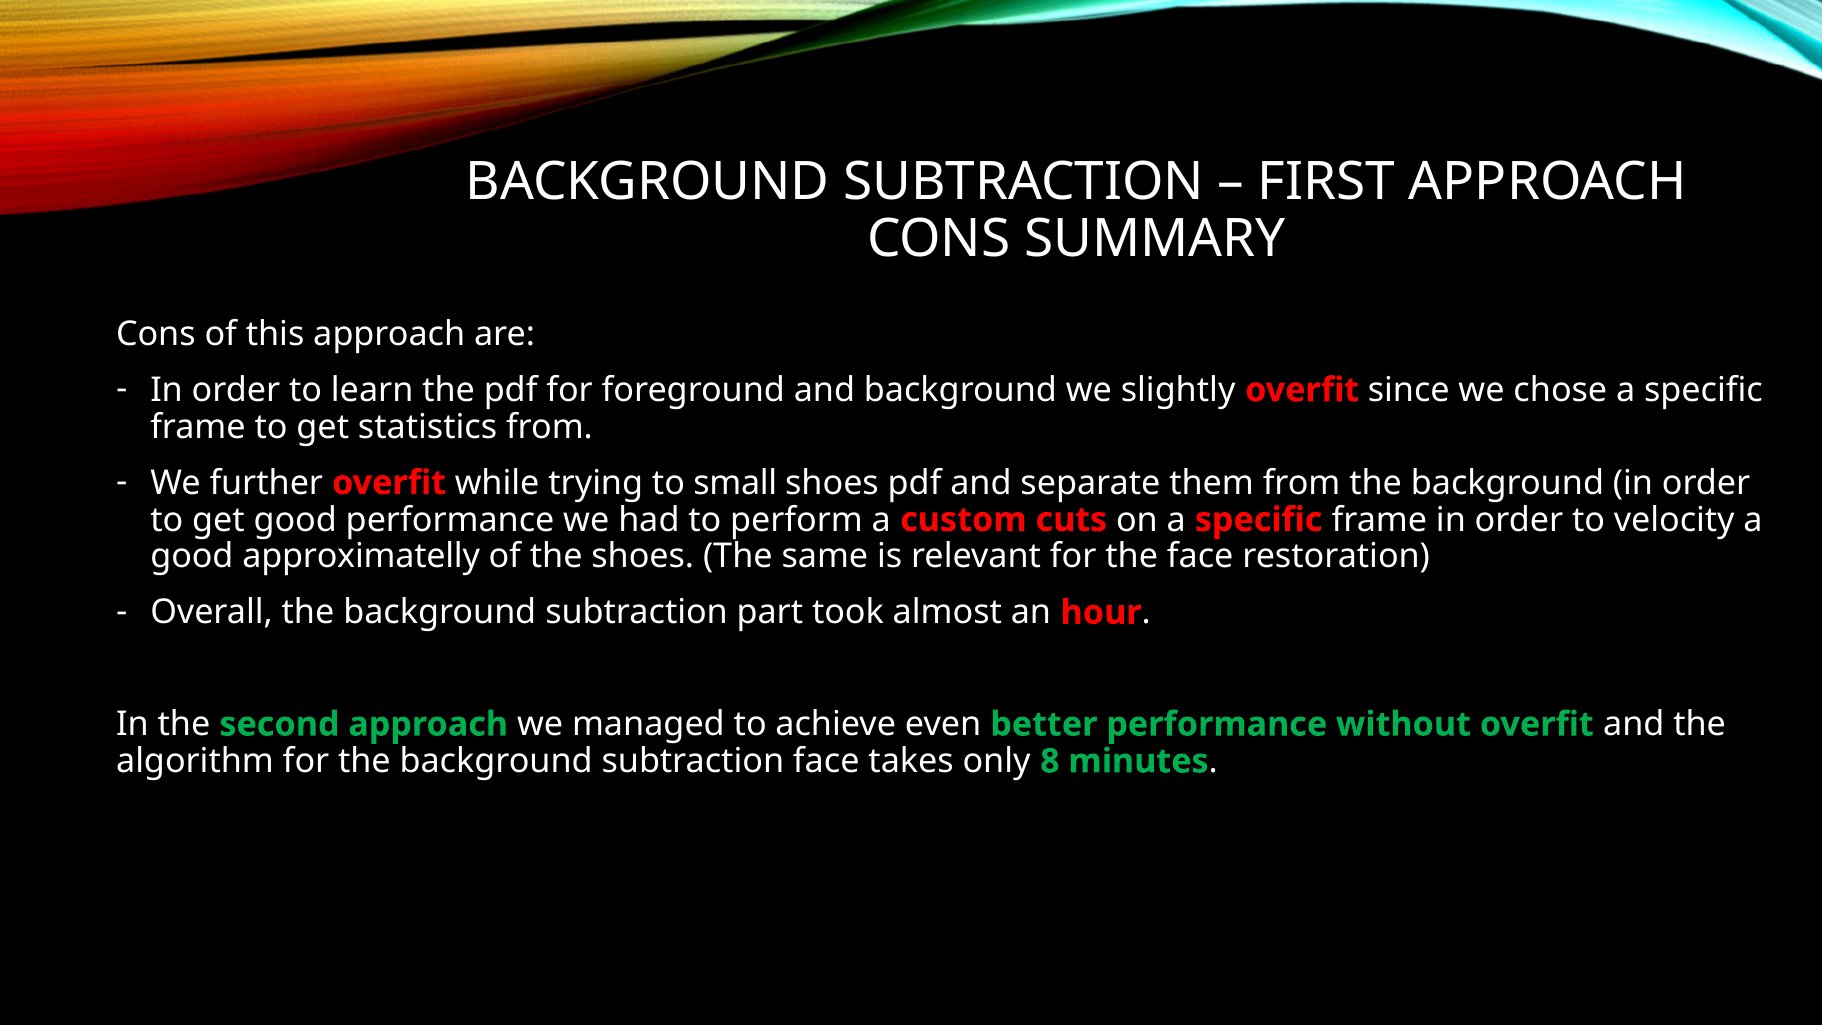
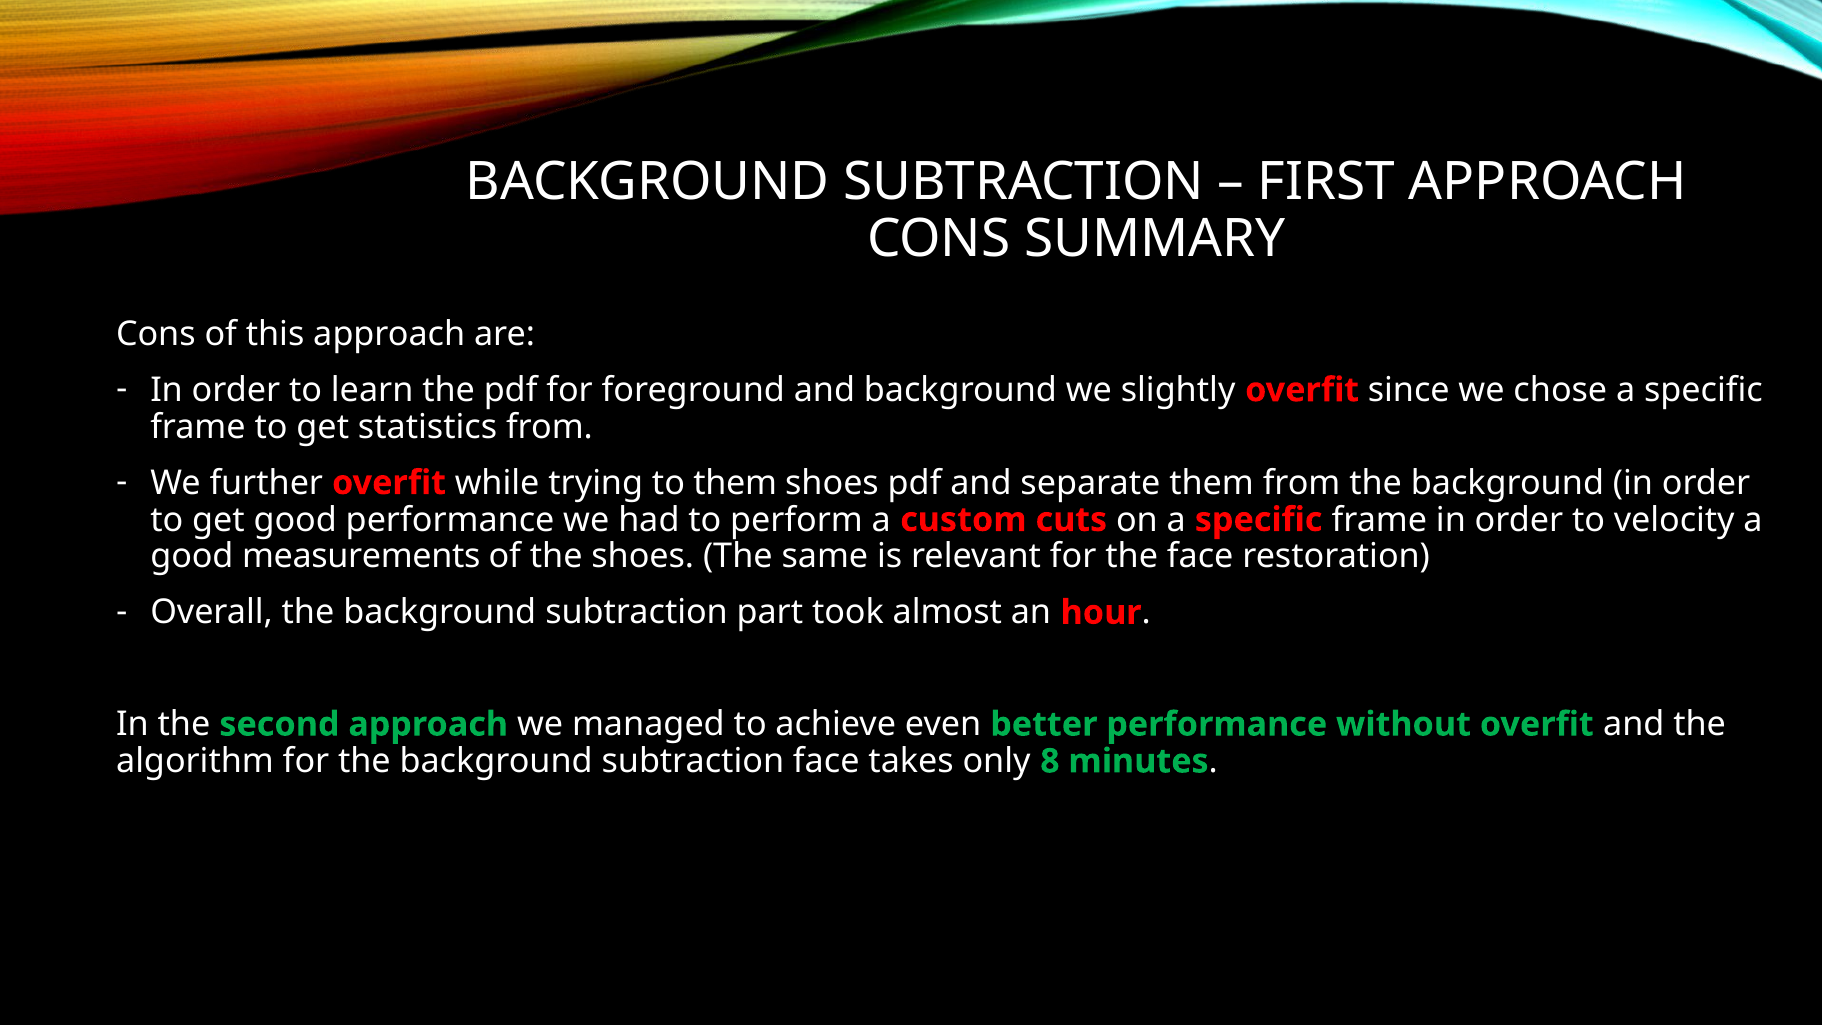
to small: small -> them (735, 483)
approximatelly: approximatelly -> measurements (361, 557)
